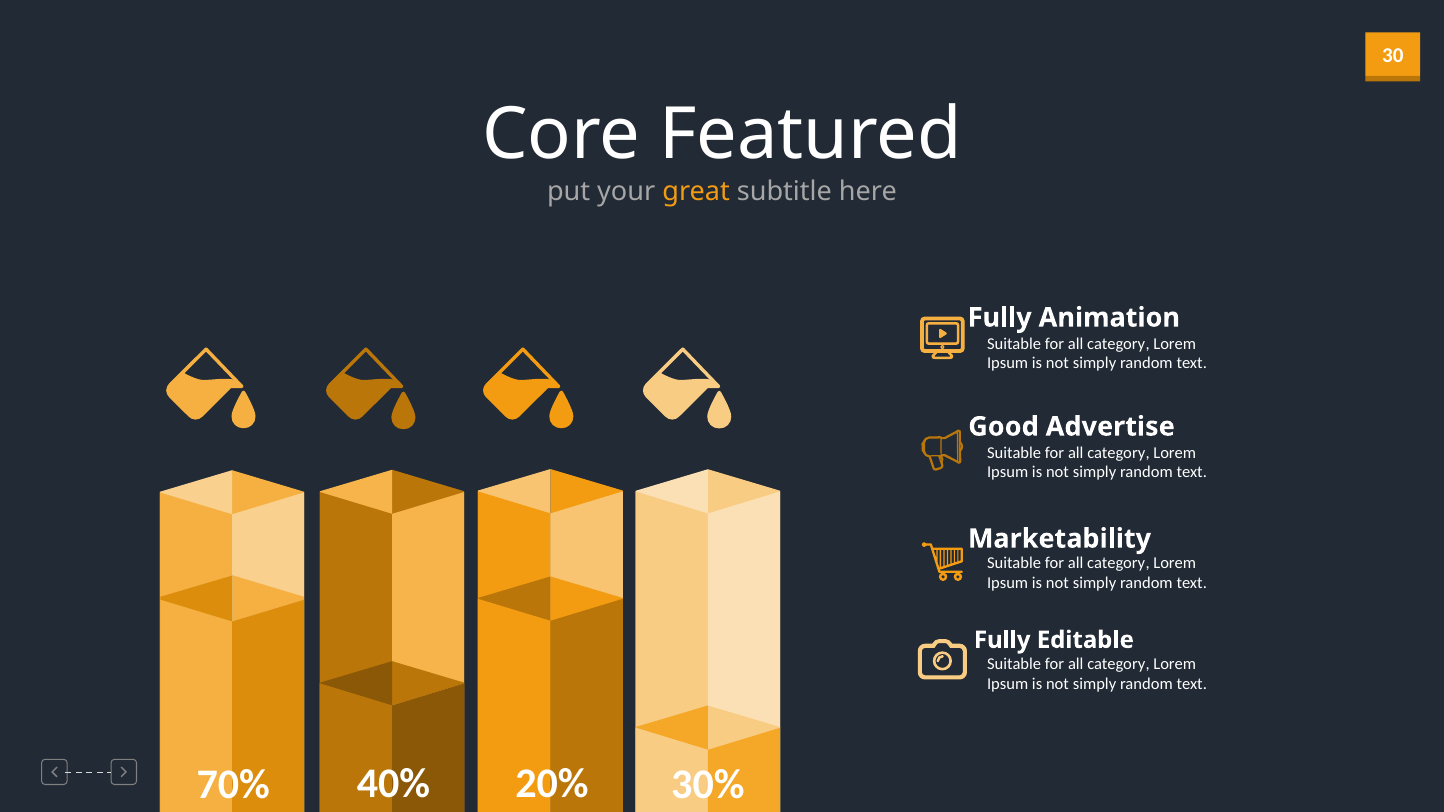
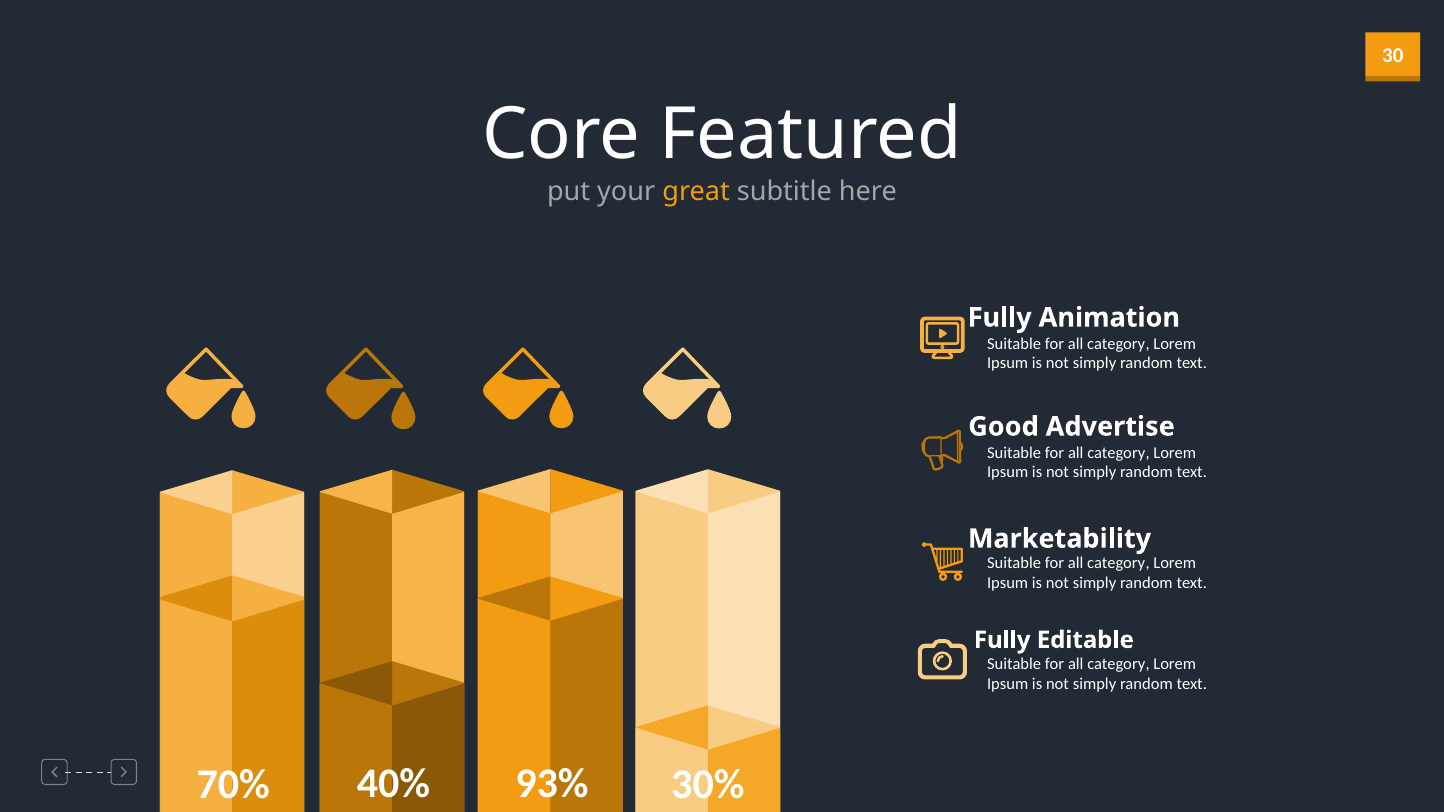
20%: 20% -> 93% (552, 784)
